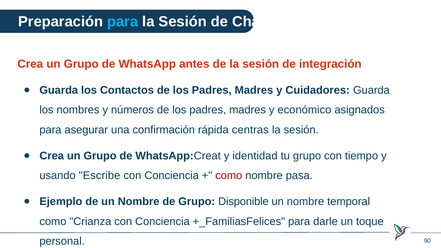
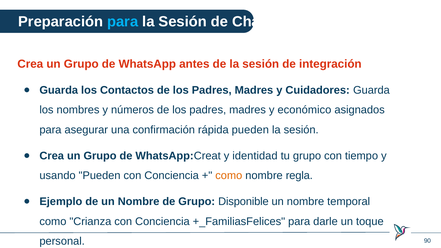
rápida centras: centras -> pueden (250, 130)
usando Escribe: Escribe -> Pueden (100, 176)
como colour: red -> orange (229, 176)
pasa: pasa -> regla (299, 176)
